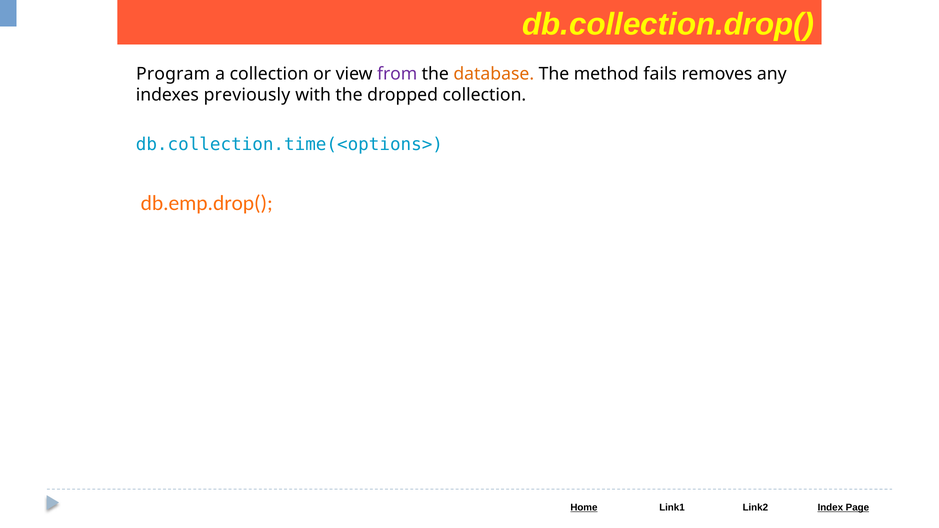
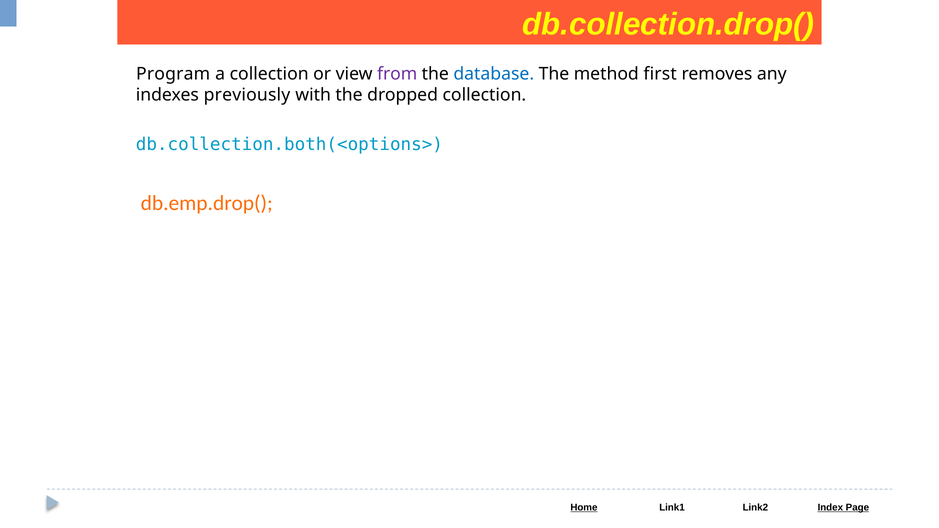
database colour: orange -> blue (494, 74)
fails: fails -> first (660, 74)
db.collection.time(<options>: db.collection.time(<options> -> db.collection.both(<options> (289, 144)
